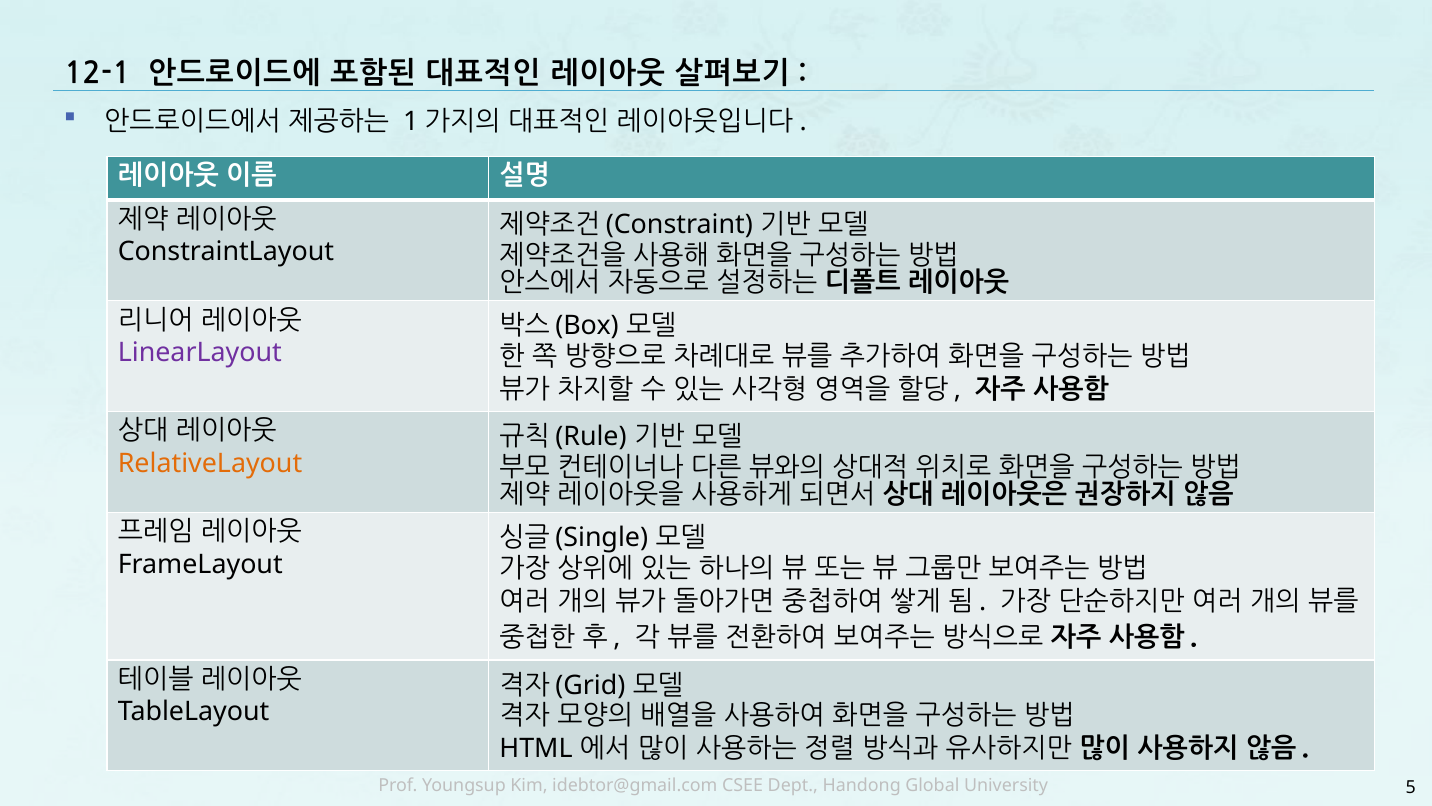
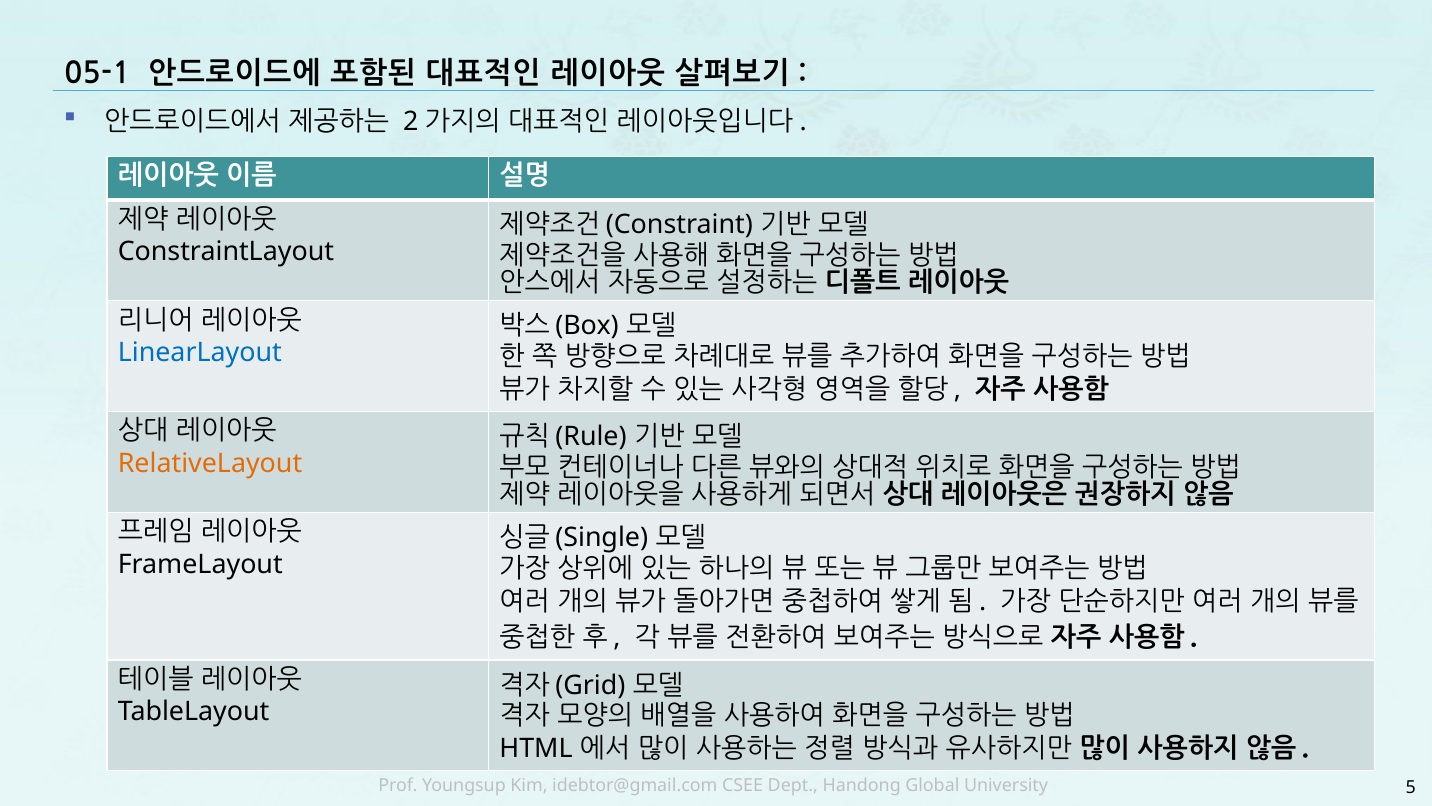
12-1: 12-1 -> 05-1 (97, 74)
1: 1 -> 2 (411, 122)
LinearLayout colour: purple -> blue (200, 353)
